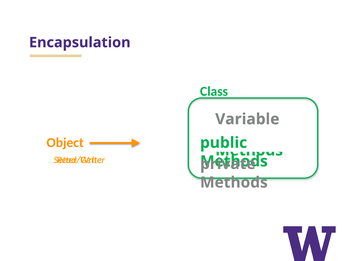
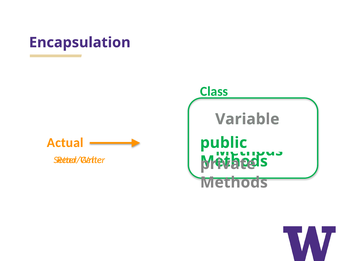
Object: Object -> Actual (65, 143)
